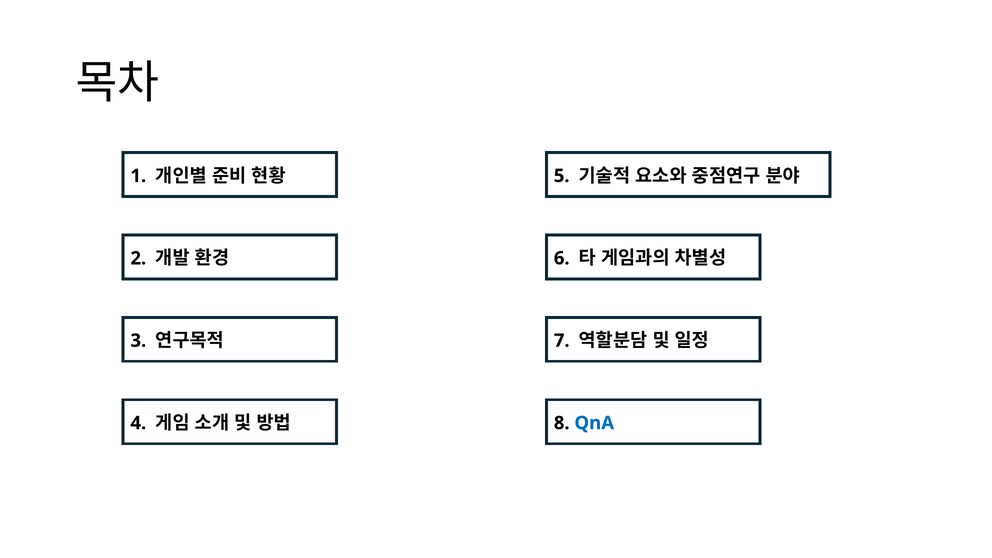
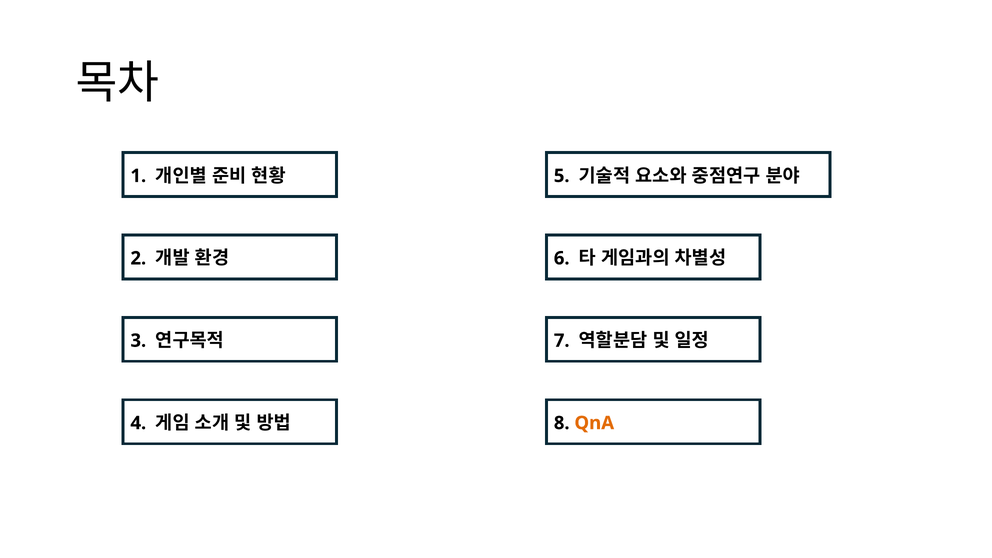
QnA colour: blue -> orange (594, 423)
